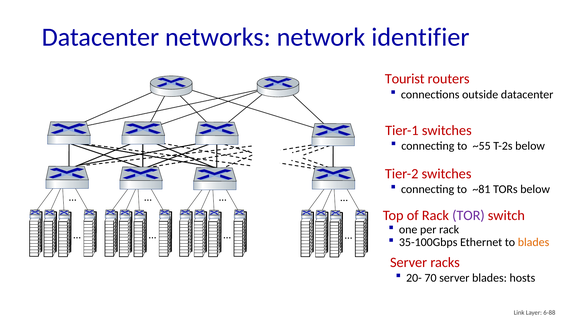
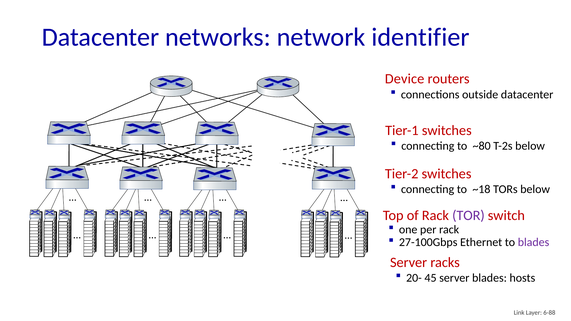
Tourist: Tourist -> Device (405, 79)
~55: ~55 -> ~80 (482, 146)
~81: ~81 -> ~18 (481, 189)
35-100Gbps: 35-100Gbps -> 27-100Gbps (428, 242)
blades colour: orange -> purple (534, 242)
70: 70 -> 45 (431, 278)
